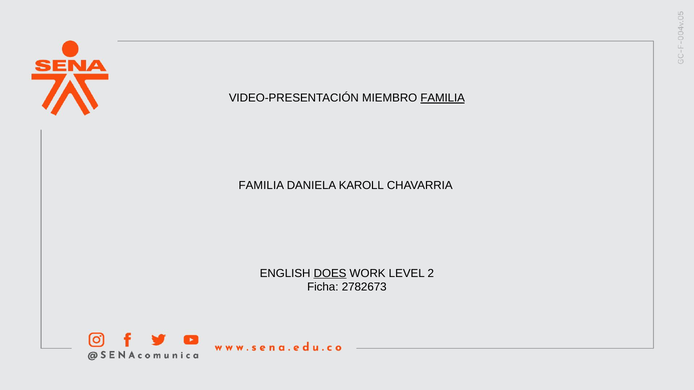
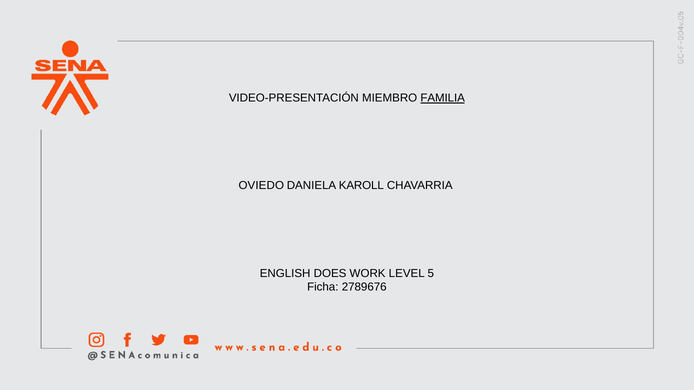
FAMILIA: FAMILIA -> OVIEDO (261, 186)
DOES underline: present -> none (330, 273)
2: 2 -> 5 (431, 273)
2782673: 2782673 -> 2789676 (364, 287)
